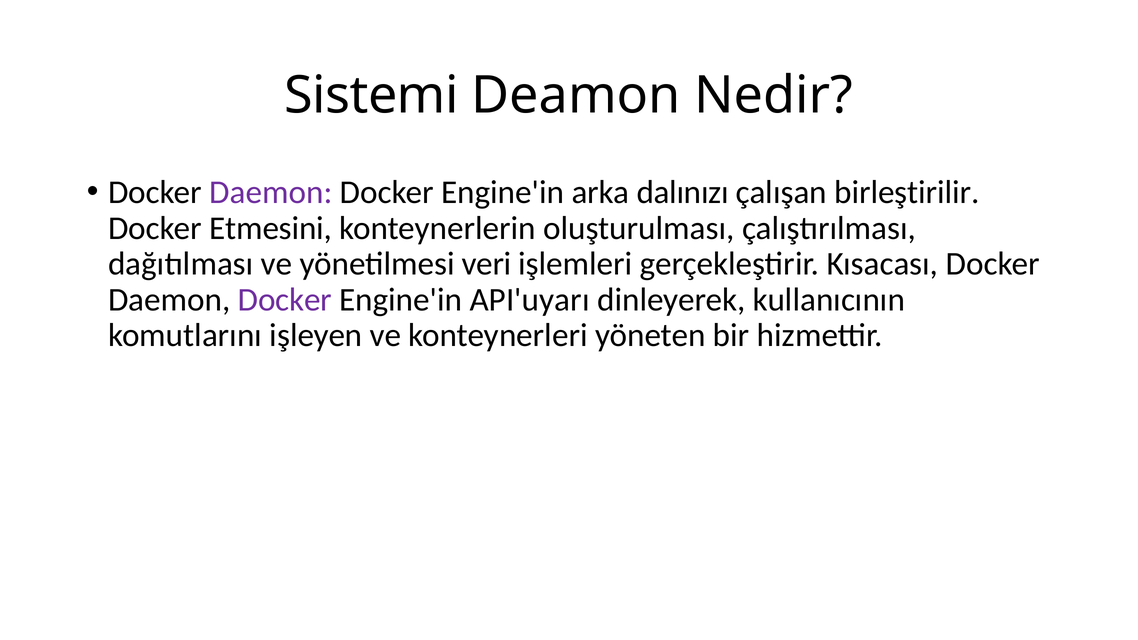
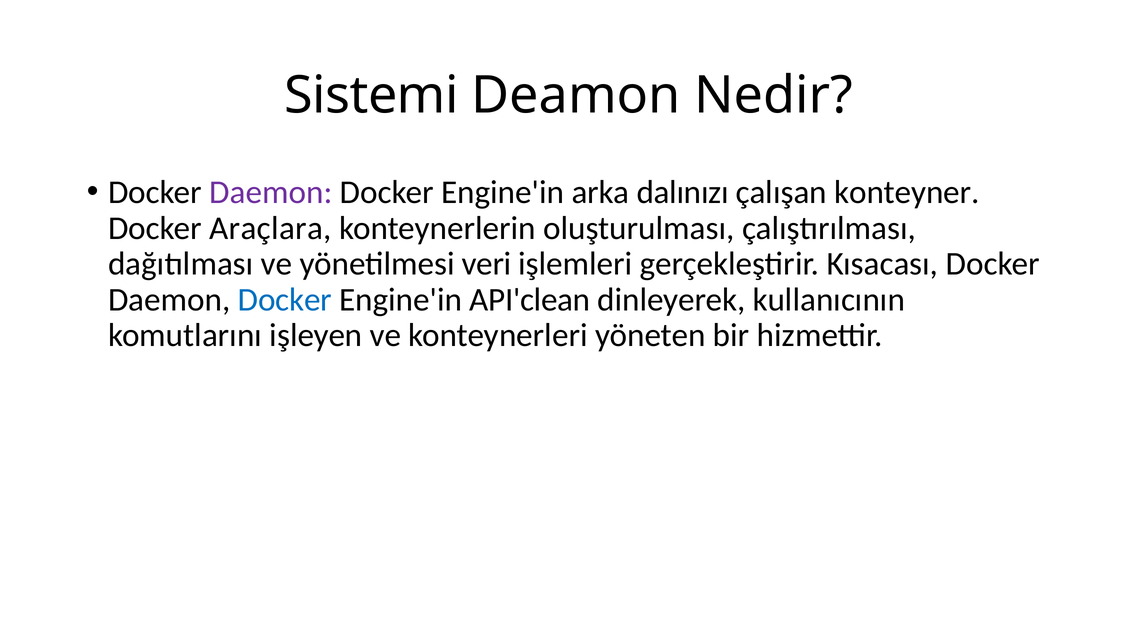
birleştirilir: birleştirilir -> konteyner (907, 192)
Etmesini: Etmesini -> Araçlara (270, 228)
Docker colour: purple -> blue (285, 300)
API'uyarı: API'uyarı -> API'clean (530, 300)
